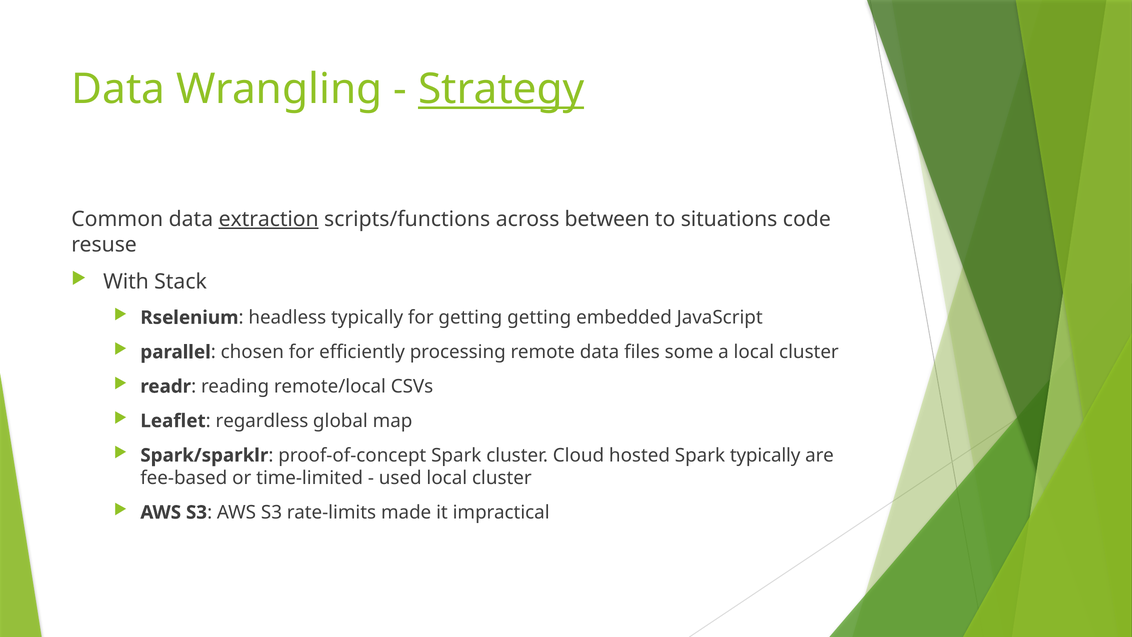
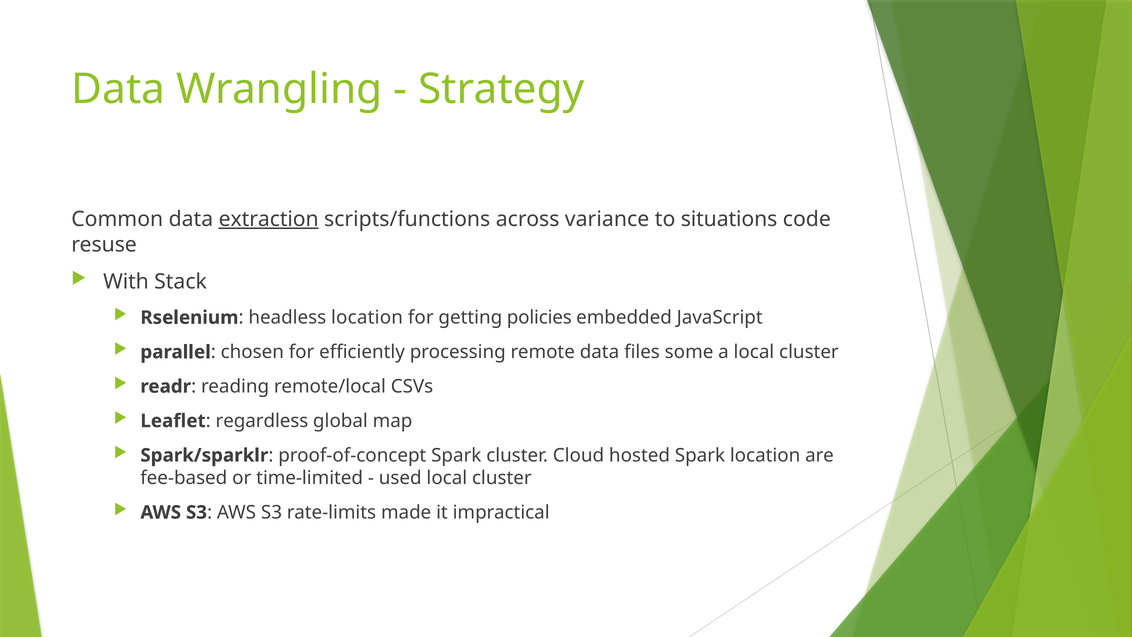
Strategy underline: present -> none (501, 89)
between: between -> variance (607, 219)
headless typically: typically -> location (367, 317)
getting getting: getting -> policies (539, 317)
Spark typically: typically -> location (765, 455)
